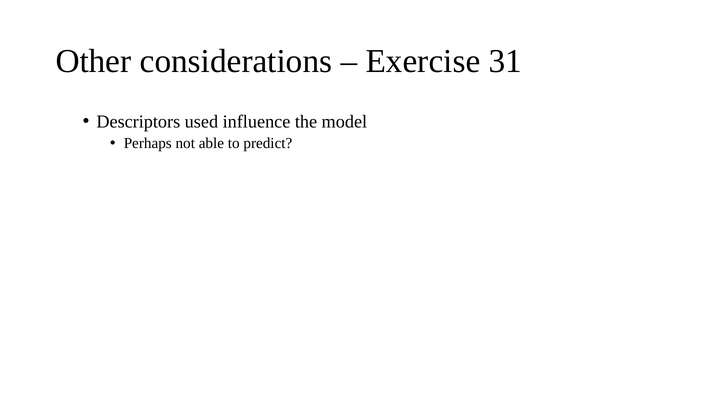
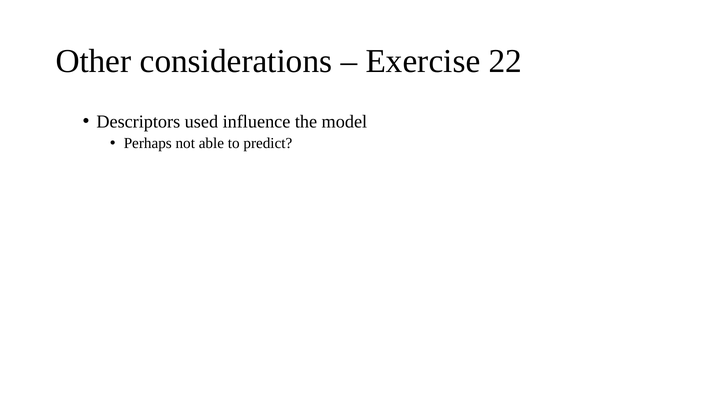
31: 31 -> 22 (505, 61)
